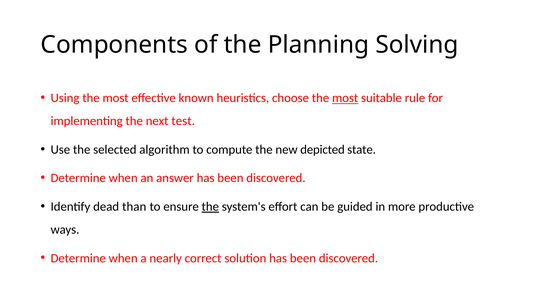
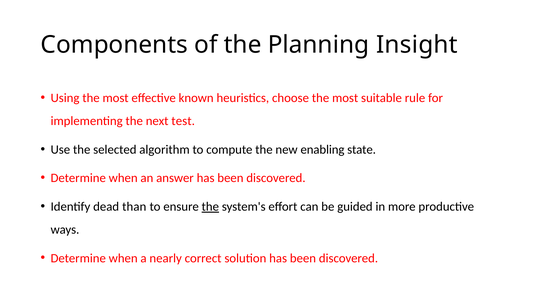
Solving: Solving -> Insight (417, 45)
most underline: present -> none (345, 98)
depicted: depicted -> enabling (322, 149)
